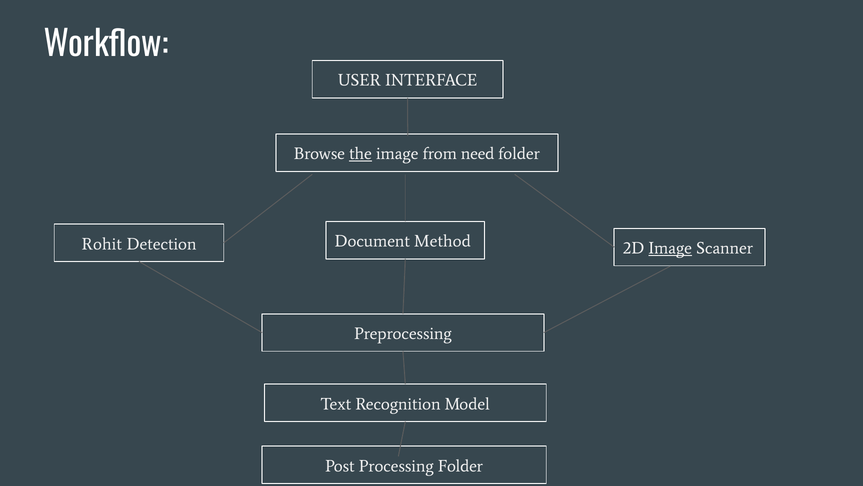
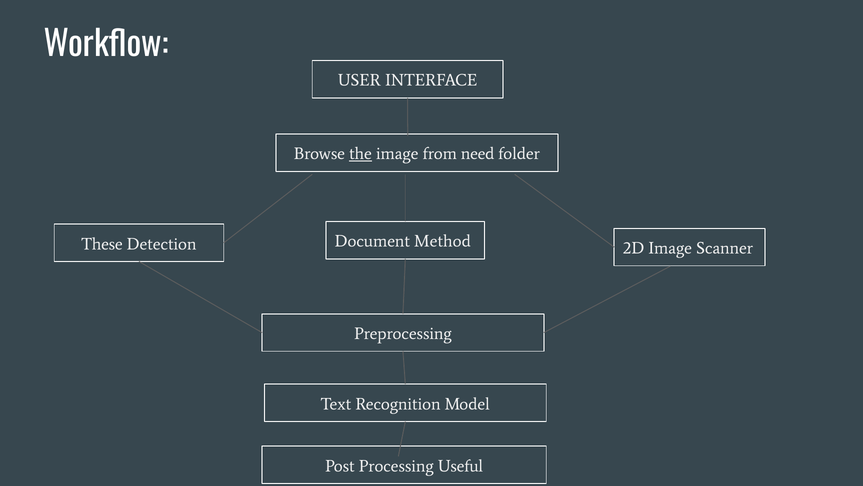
Rohit: Rohit -> These (102, 244)
Image underline: present -> none (670, 248)
Processing Folder: Folder -> Useful (460, 466)
